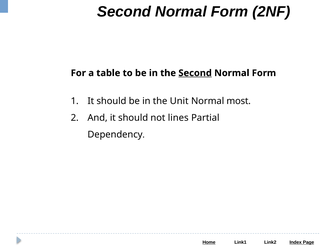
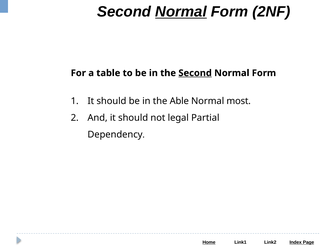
Normal underline: none -> present (181, 12)
Unit: Unit -> Able (179, 101)
lines: lines -> legal (178, 118)
